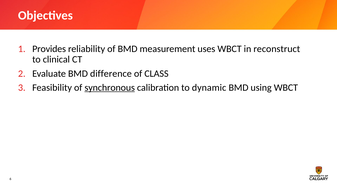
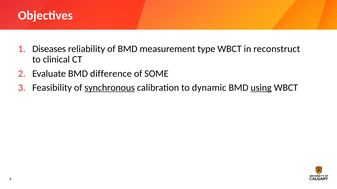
Provides: Provides -> Diseases (49, 49)
uses: uses -> type (206, 49)
CLASS: CLASS -> SOME (156, 74)
using underline: none -> present (261, 88)
